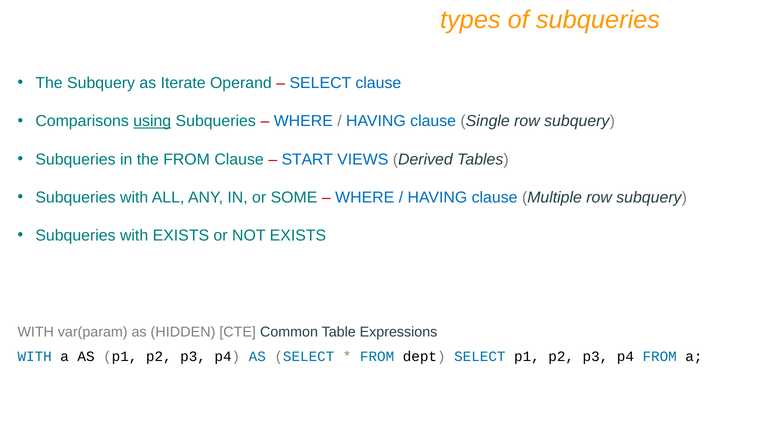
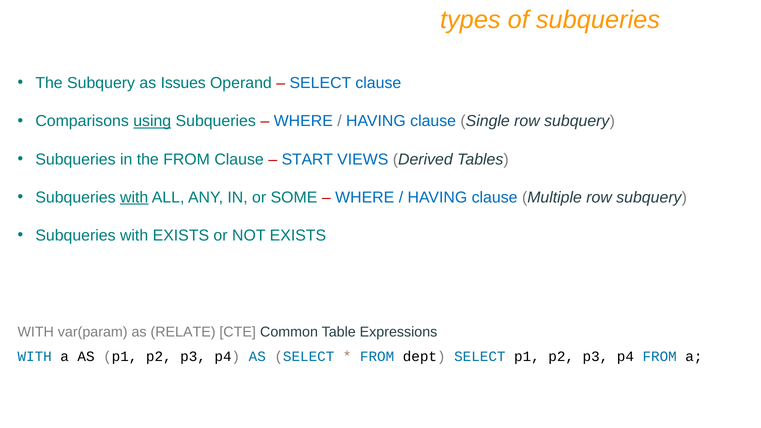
Iterate: Iterate -> Issues (183, 83)
with underline: none -> present (134, 197)
HIDDEN: HIDDEN -> RELATE (183, 332)
